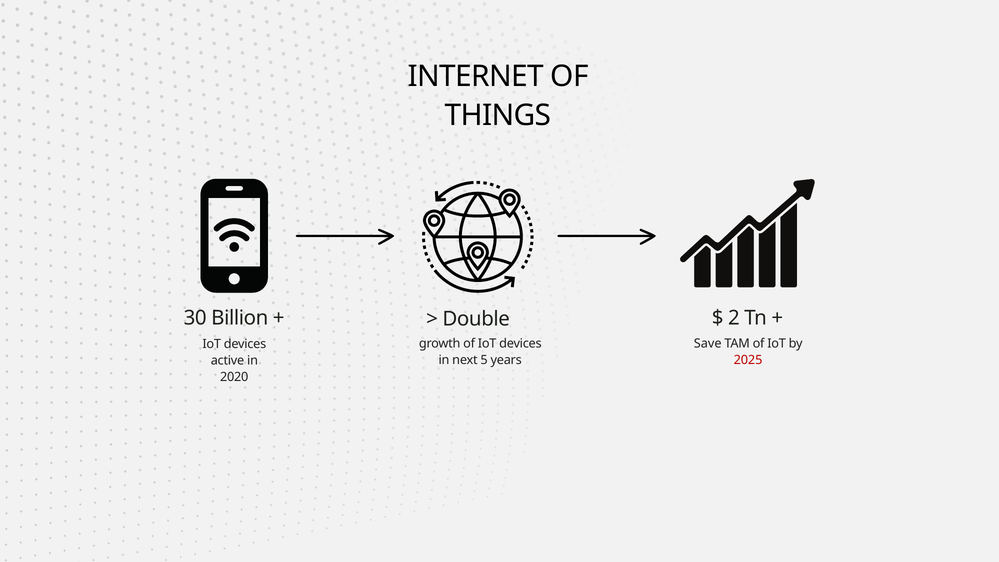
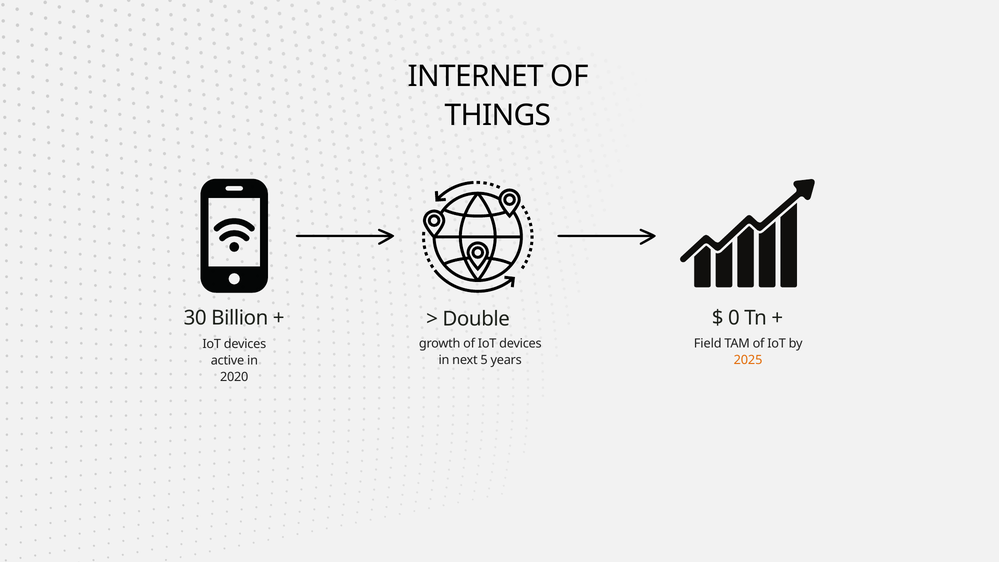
2: 2 -> 0 (734, 318)
Save: Save -> Field (708, 344)
2025 colour: red -> orange (748, 360)
